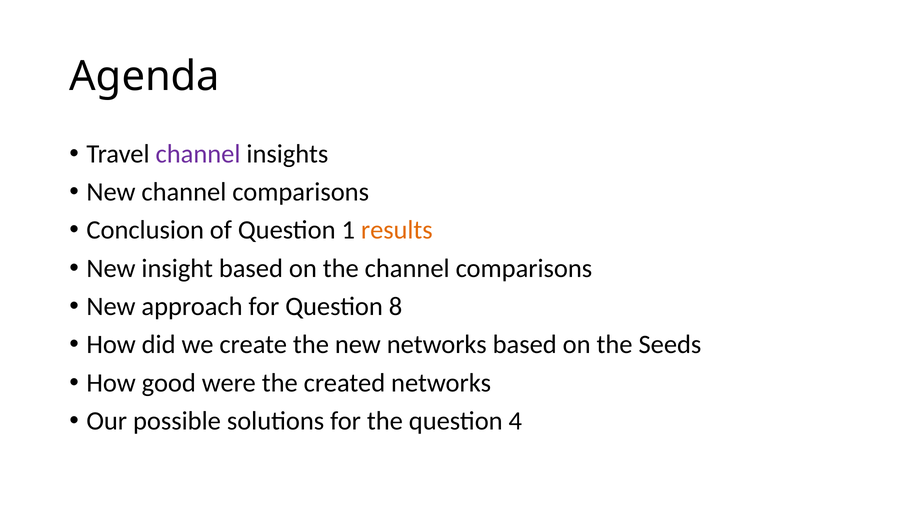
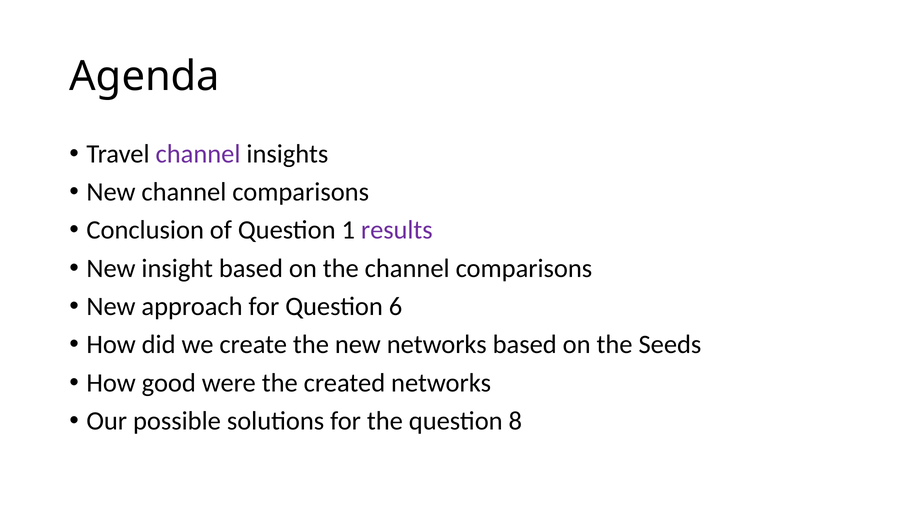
results colour: orange -> purple (397, 230)
8: 8 -> 6 (396, 306)
4: 4 -> 8 (515, 421)
